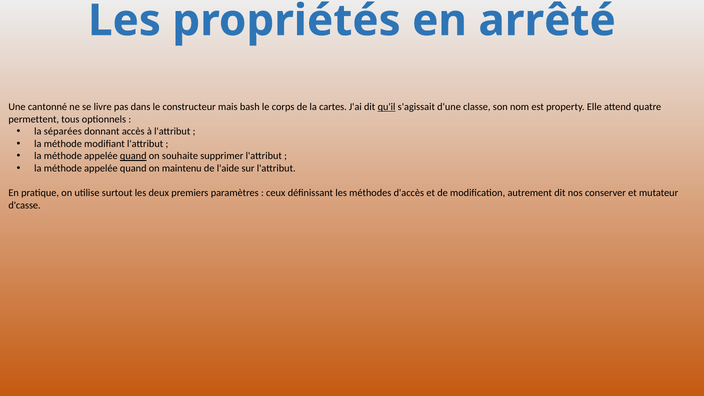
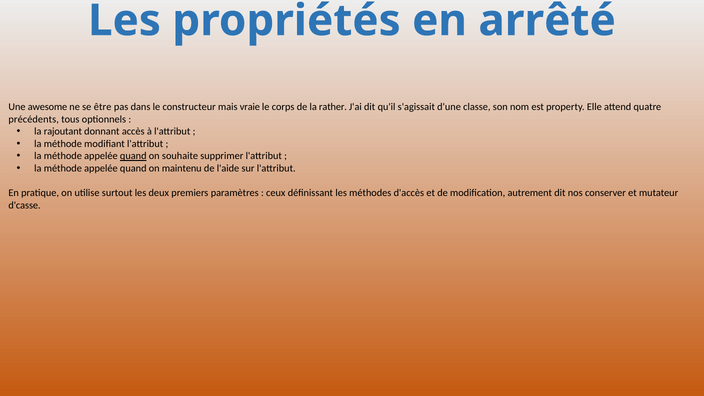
cantonné: cantonné -> awesome (47, 107)
livre: livre -> être (103, 107)
bash: bash -> vraie (250, 107)
cartes: cartes -> rather (333, 107)
qu'il underline: present -> none (387, 107)
permettent: permettent -> précédents (34, 119)
séparées: séparées -> rajoutant (63, 131)
